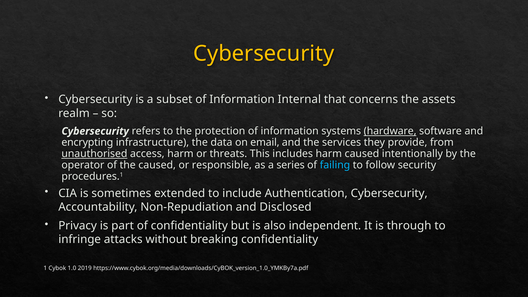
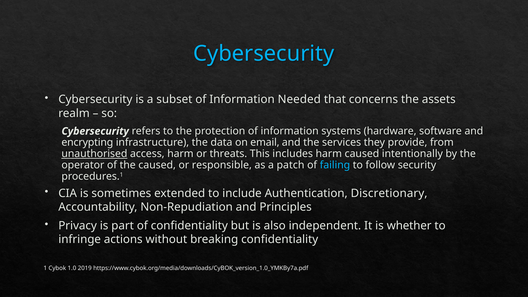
Cybersecurity colour: yellow -> light blue (264, 53)
Internal: Internal -> Needed (299, 100)
hardware underline: present -> none (390, 131)
series: series -> patch (290, 165)
Authentication Cybersecurity: Cybersecurity -> Discretionary (389, 193)
Disclosed: Disclosed -> Principles (286, 207)
through: through -> whether (409, 226)
attacks: attacks -> actions (123, 239)
